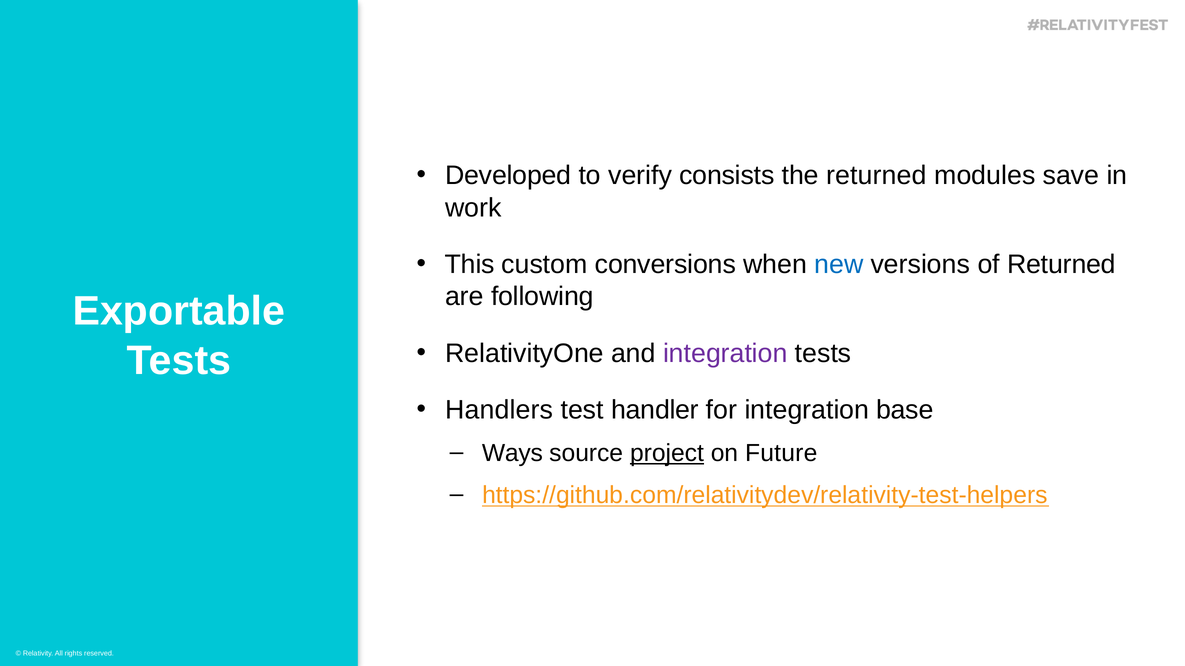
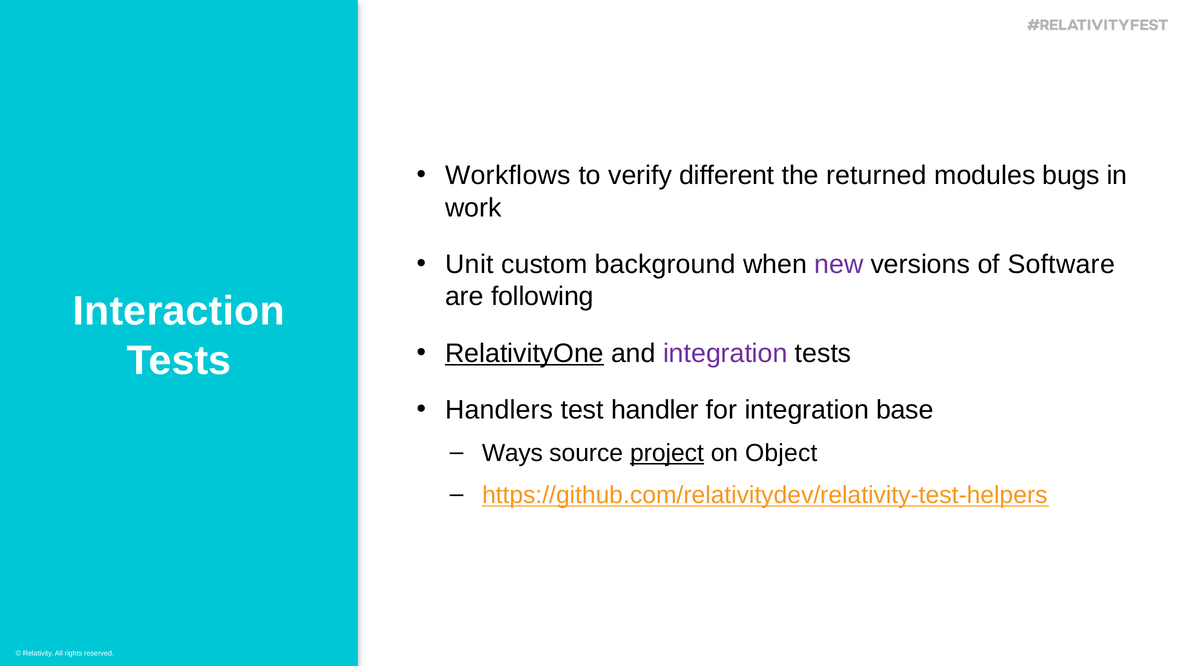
Developed: Developed -> Workflows (508, 176)
consists: consists -> different (727, 176)
save: save -> bugs (1071, 176)
This: This -> Unit (469, 265)
conversions: conversions -> background (665, 265)
new colour: blue -> purple (839, 265)
of Returned: Returned -> Software (1061, 265)
Exportable: Exportable -> Interaction (179, 311)
RelativityOne underline: none -> present (524, 354)
Future: Future -> Object (781, 454)
